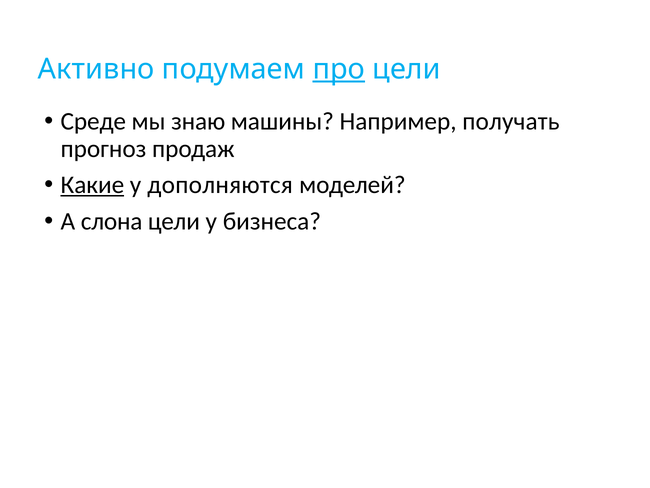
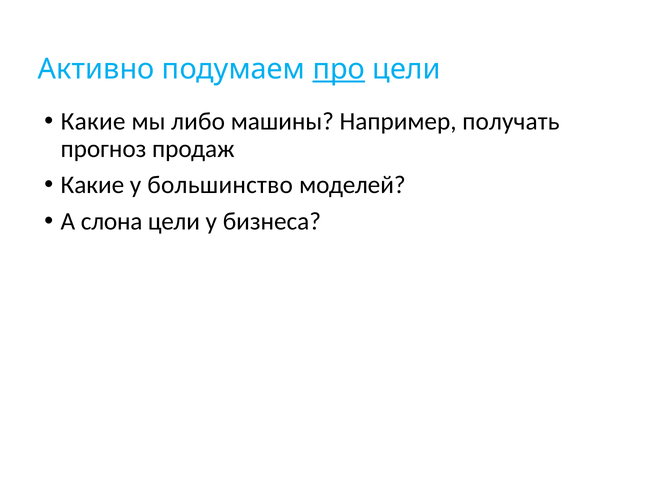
Среде: Среде -> Какие (93, 121)
знаю: знаю -> либо (198, 121)
Какие underline: present -> none (92, 185)
дополняются: дополняются -> большинство (220, 185)
